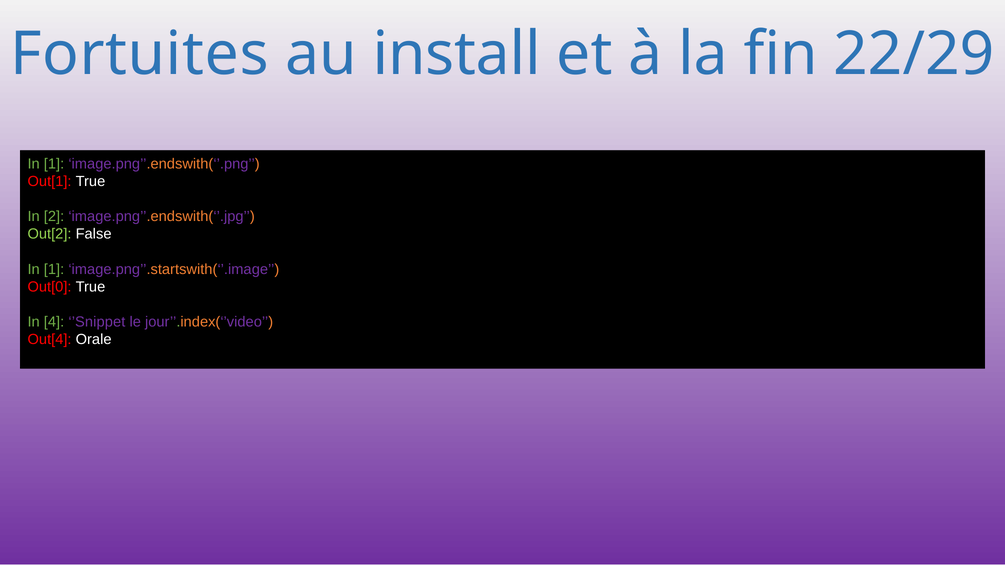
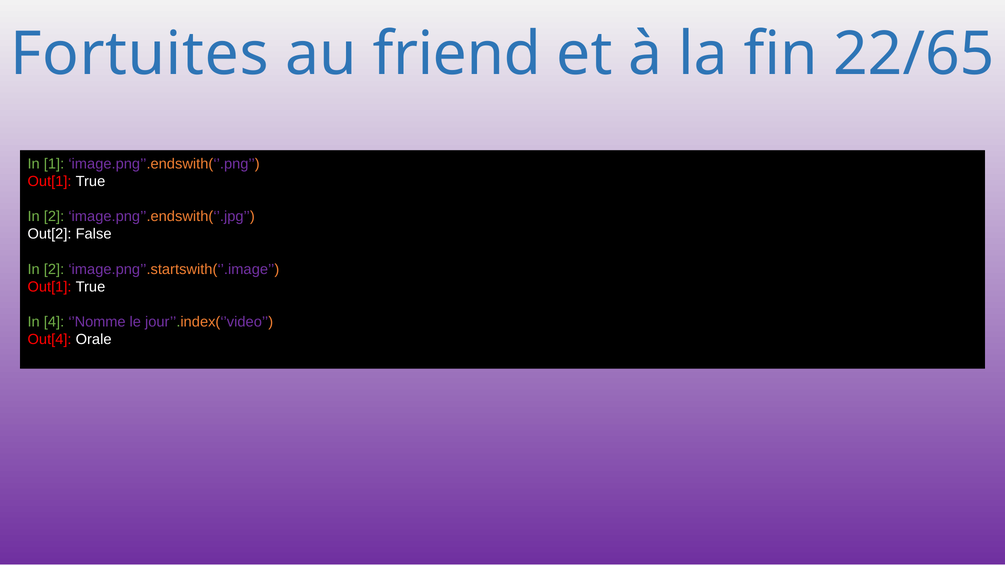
install: install -> friend (457, 54)
22/29: 22/29 -> 22/65 (914, 54)
Out[2 colour: light green -> white (50, 234)
1: 1 -> 2 (54, 269)
Out[0: Out[0 -> Out[1 (50, 287)
’Snippet: ’Snippet -> ’Nomme (97, 322)
